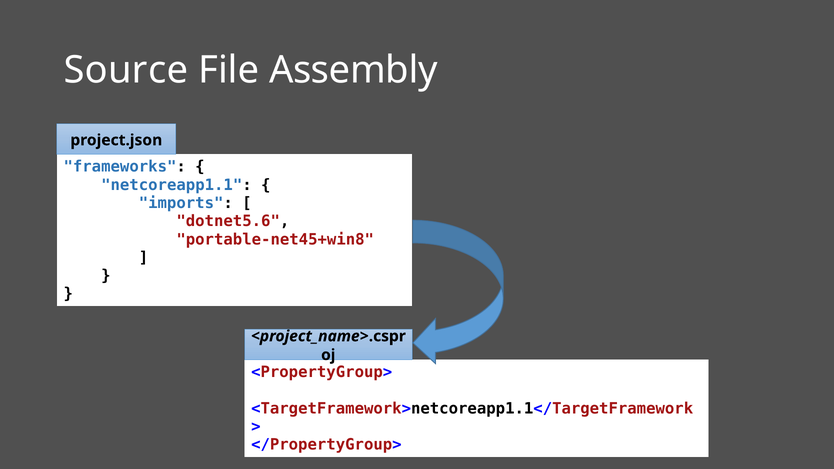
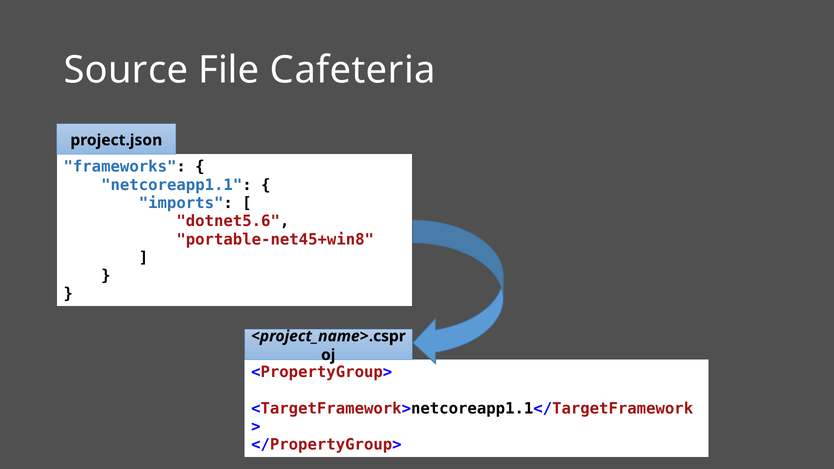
Assembly: Assembly -> Cafeteria (353, 70)
